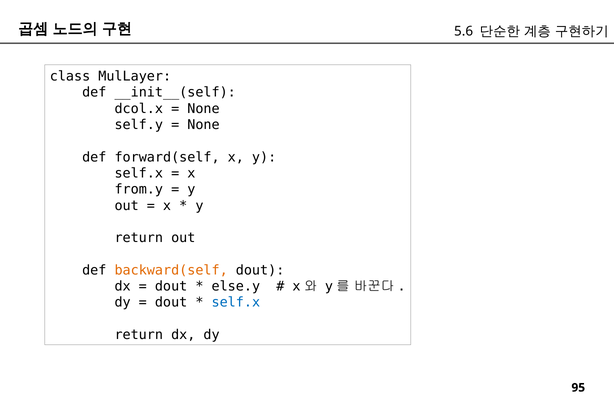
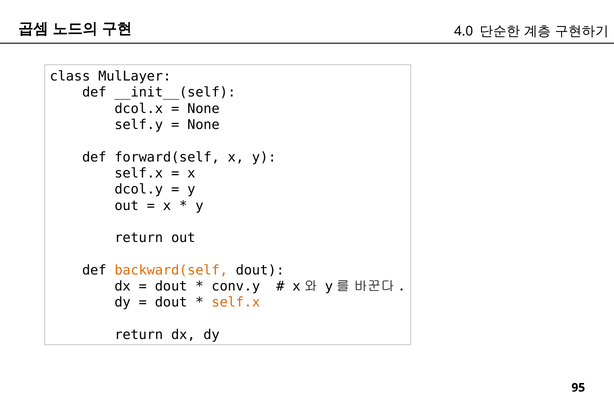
5.6: 5.6 -> 4.0 (464, 31)
from.y: from.y -> dcol.y (139, 189)
else.y: else.y -> conv.y (236, 286)
self.x colour: blue -> orange (236, 302)
